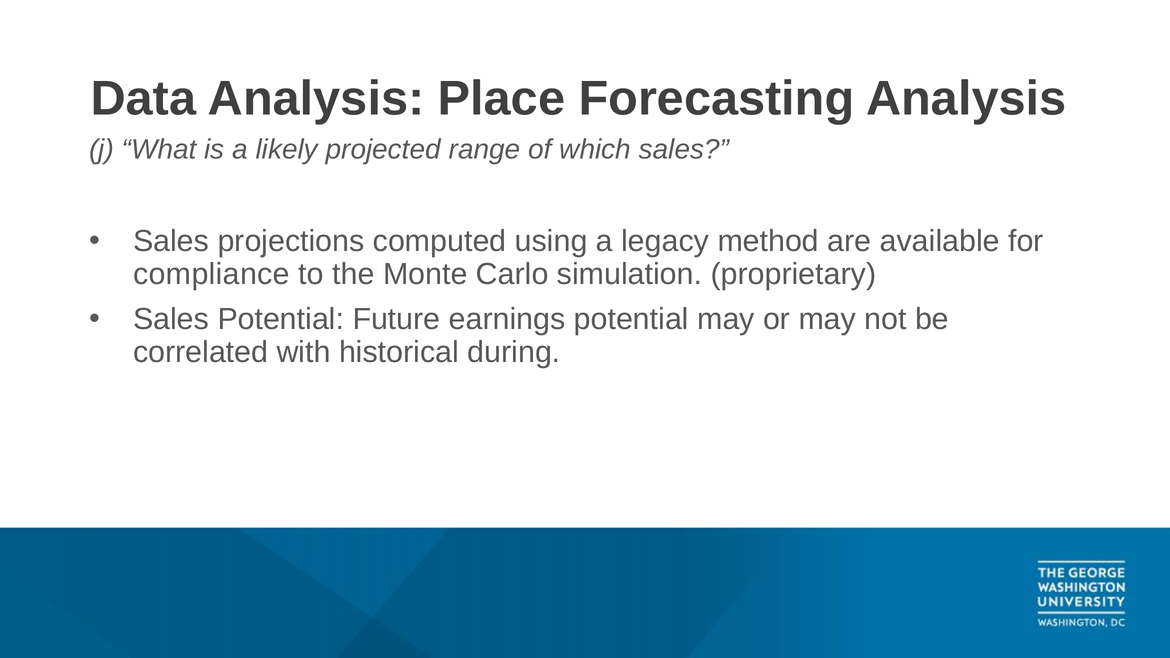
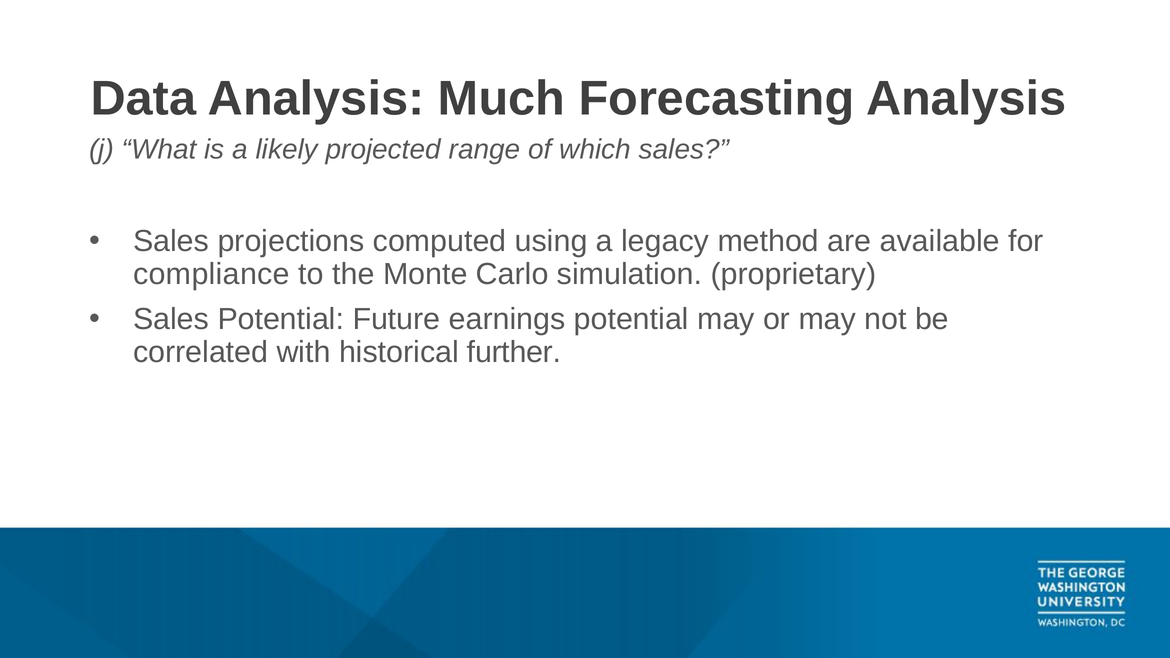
Place: Place -> Much (502, 99)
during: during -> further (514, 352)
